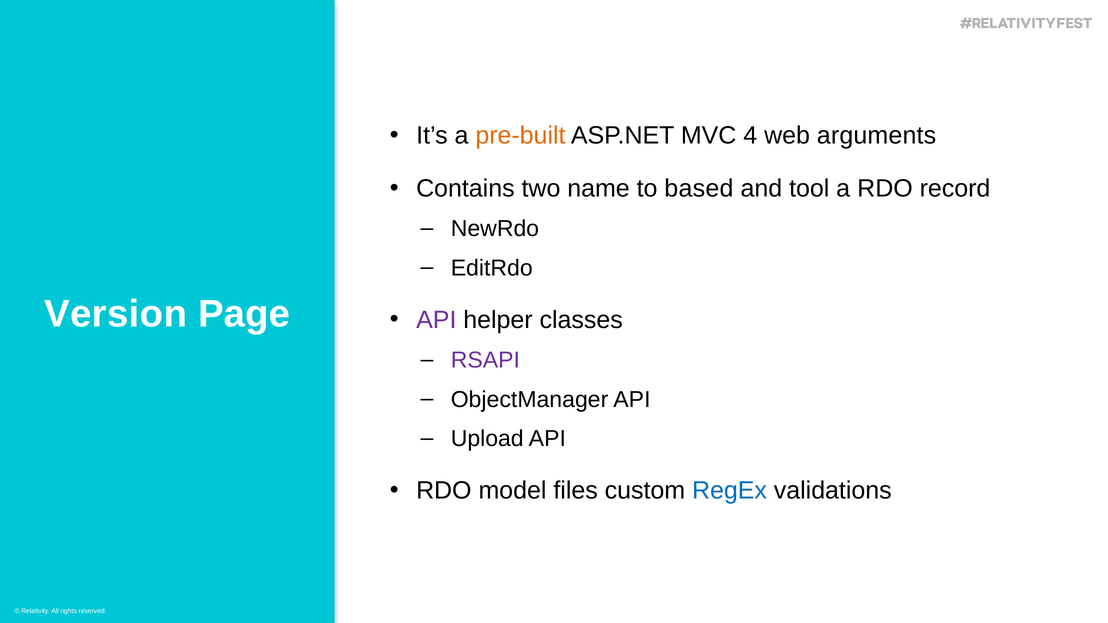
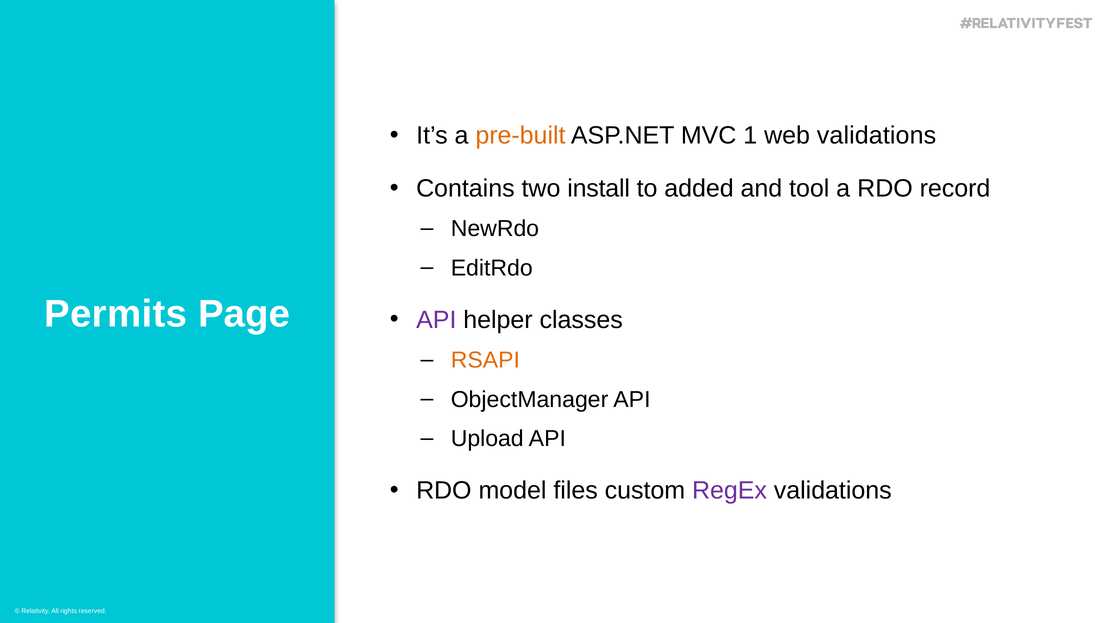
4: 4 -> 1 (750, 136)
web arguments: arguments -> validations (877, 136)
name: name -> install (599, 189)
based: based -> added (699, 189)
Version: Version -> Permits (116, 314)
RSAPI colour: purple -> orange (485, 360)
RegEx colour: blue -> purple (730, 491)
